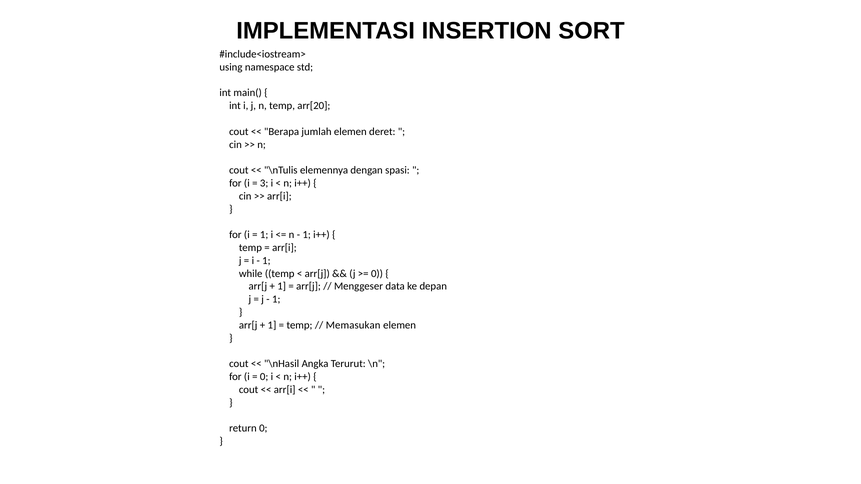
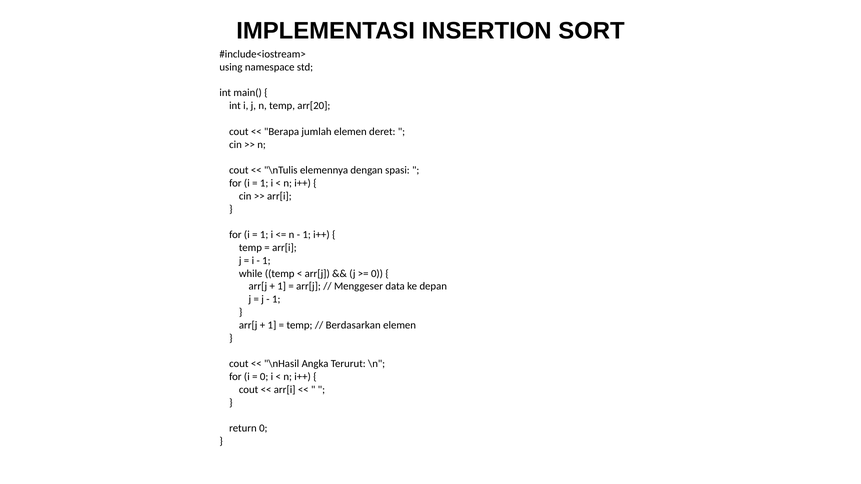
3: 3 -> 1 (264, 183)
Memasukan: Memasukan -> Berdasarkan (353, 325)
